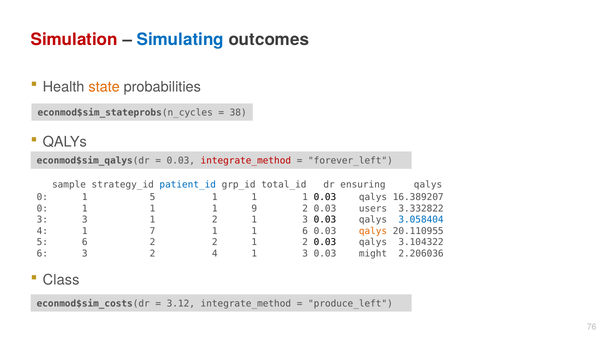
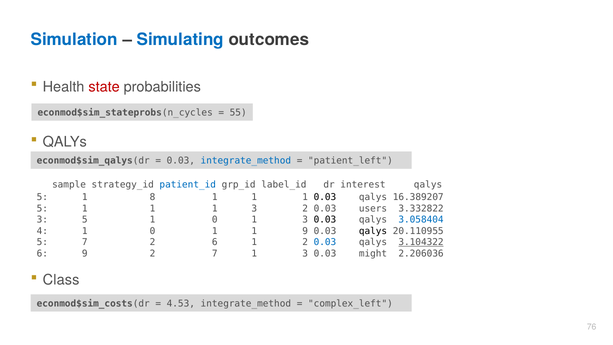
Simulation colour: red -> blue (74, 39)
state colour: orange -> red (104, 87)
38: 38 -> 55 (238, 113)
integrate_method colour: red -> blue (246, 161)
forever_left: forever_left -> patient_left (350, 161)
total_id: total_id -> label_id (284, 185)
ensuring: ensuring -> interest (363, 185)
0: 0 -> 5 (42, 197)
1 5: 5 -> 8 (152, 197)
0: 0 -> 5 (42, 208)
1 1 9: 9 -> 3 (254, 208)
3 3: 3 -> 5 (85, 220)
2: 2 -> 0 (215, 220)
4 1 7: 7 -> 0 (152, 231)
1 6: 6 -> 9 (305, 231)
qalys colour: orange -> black (373, 231)
5 6: 6 -> 7 (85, 242)
2 2: 2 -> 6 (215, 242)
0.03 colour: black -> blue (325, 242)
3.104322 underline: none -> present (421, 242)
6 3: 3 -> 9 (85, 253)
2 4: 4 -> 7 (215, 253)
3.12: 3.12 -> 4.53 (181, 303)
produce_left: produce_left -> complex_left (350, 303)
